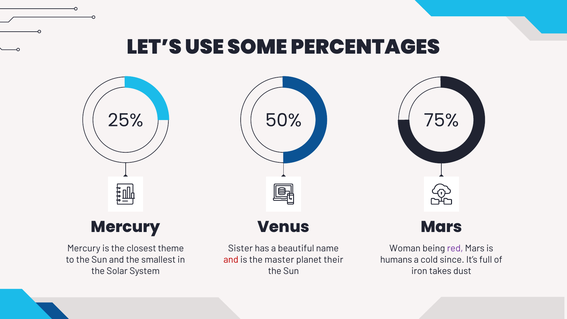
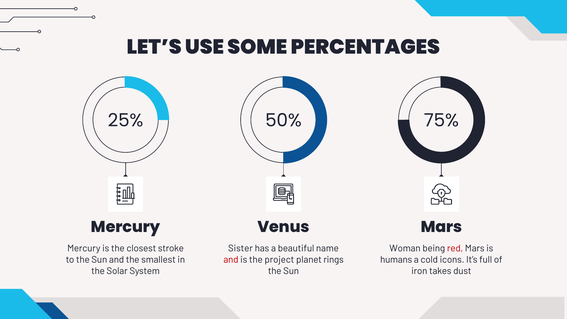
theme: theme -> stroke (171, 248)
red colour: purple -> red (455, 248)
master: master -> project (279, 260)
their: their -> rings (334, 260)
since: since -> icons (452, 260)
